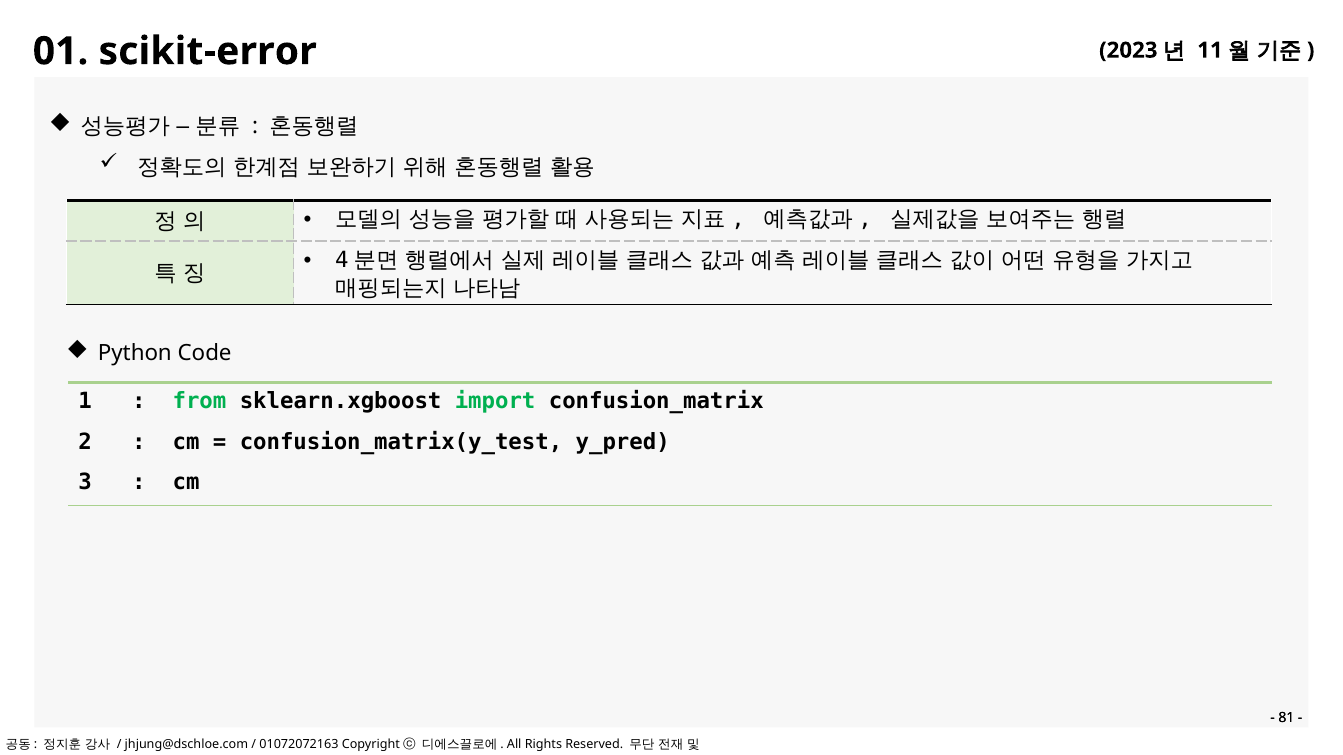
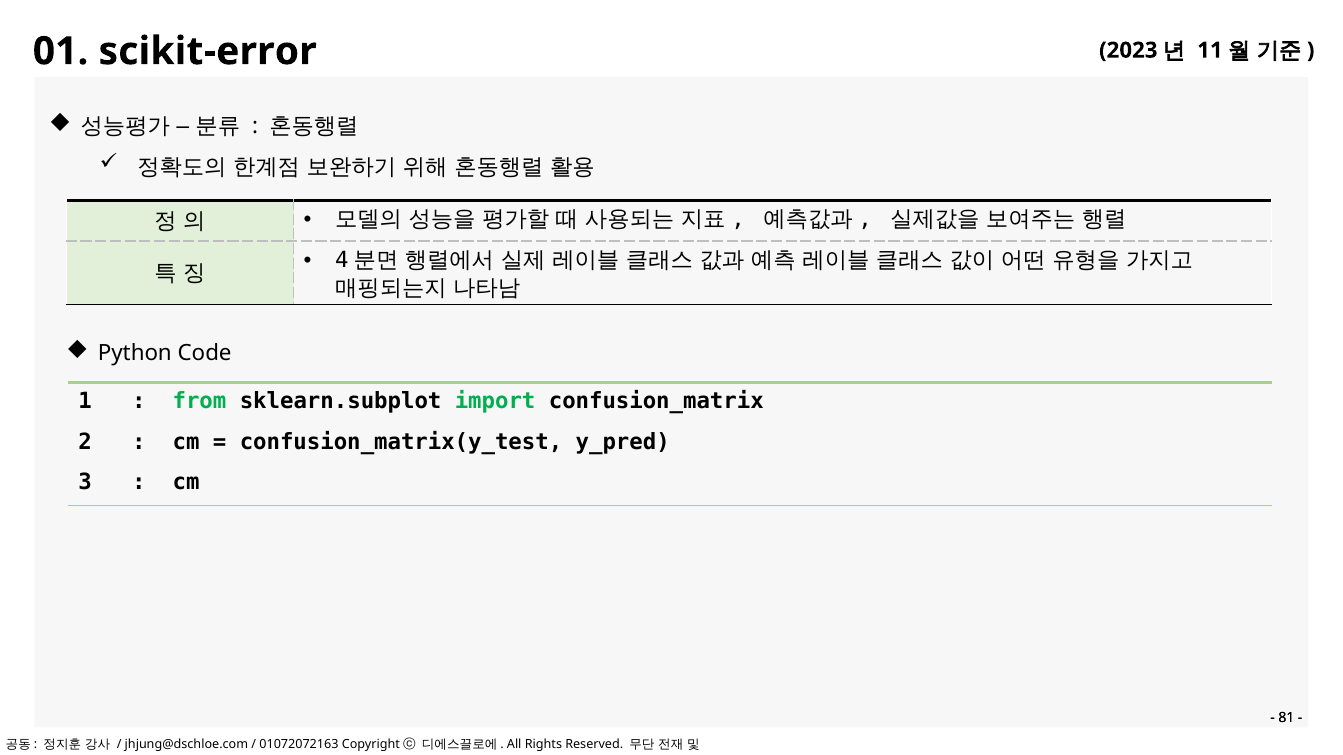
sklearn.xgboost: sklearn.xgboost -> sklearn.subplot (341, 401)
